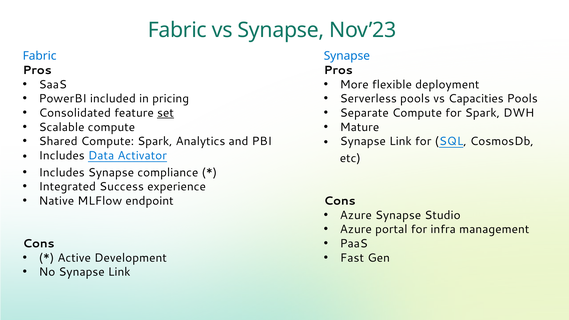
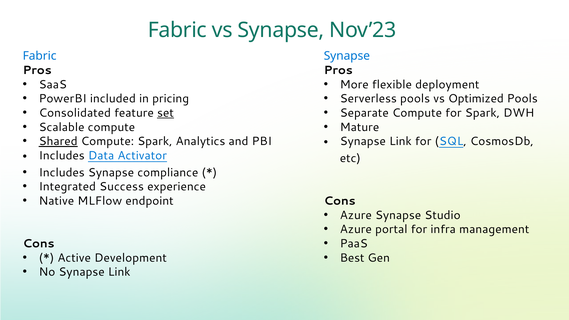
Capacities: Capacities -> Optimized (476, 99)
Shared underline: none -> present (58, 141)
Fast: Fast -> Best (352, 258)
